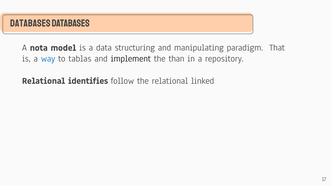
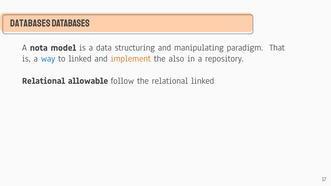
to tablas: tablas -> linked (80, 59)
implement colour: black -> orange (131, 59)
than: than -> also (176, 59)
identifies: identifies -> allowable (88, 81)
